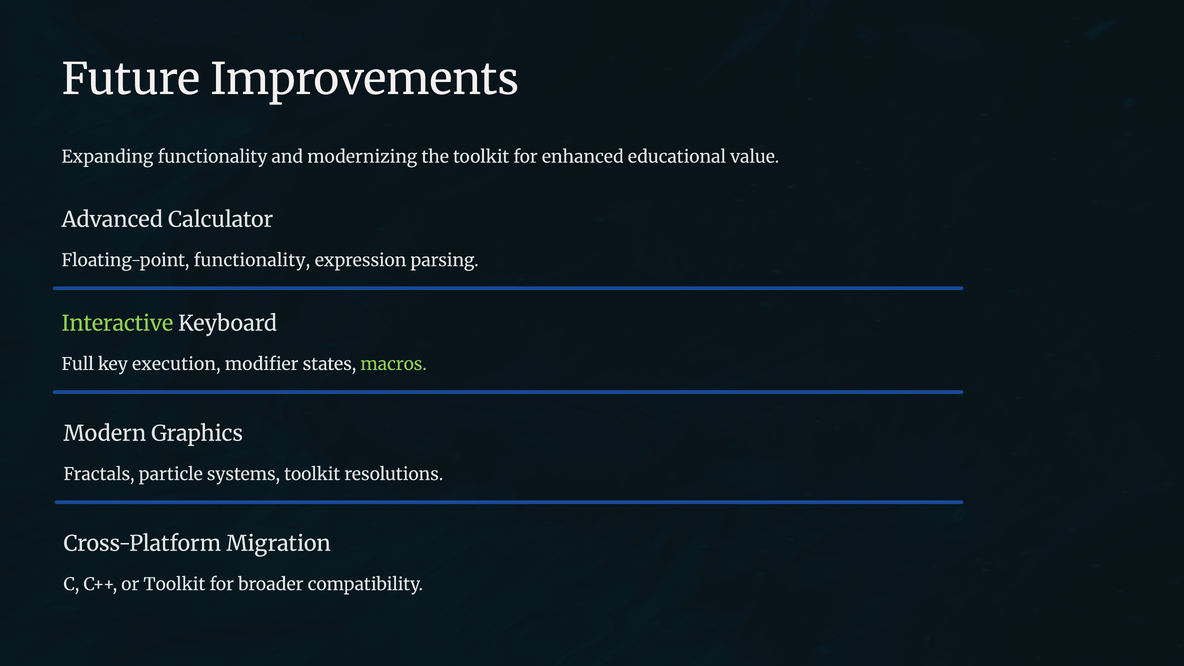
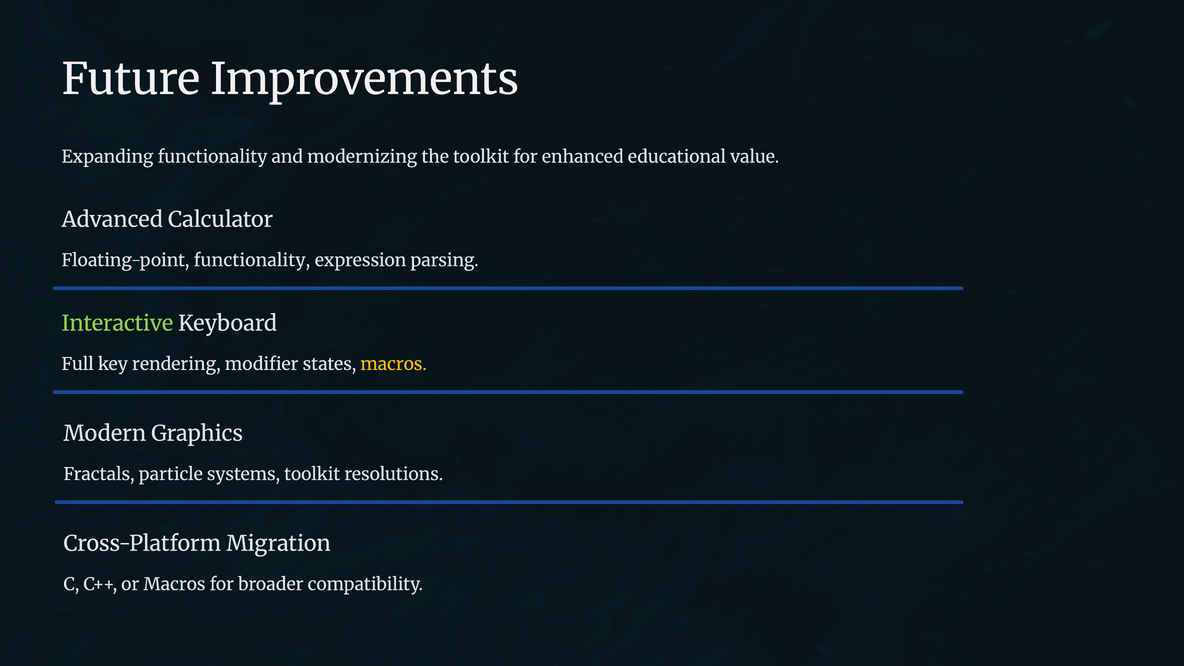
execution: execution -> rendering (176, 364)
macros colour: light green -> yellow (394, 364)
or Toolkit: Toolkit -> Macros (174, 584)
